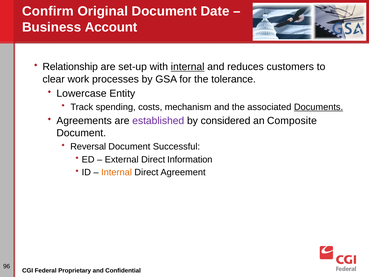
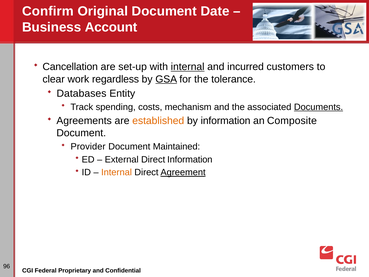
Relationship: Relationship -> Cancellation (70, 67)
reduces: reduces -> incurred (246, 67)
processes: processes -> regardless (116, 79)
GSA underline: none -> present (166, 79)
Lowercase: Lowercase -> Databases (82, 93)
established colour: purple -> orange (158, 121)
by considered: considered -> information (226, 121)
Reversal: Reversal -> Provider (88, 146)
Successful: Successful -> Maintained (176, 146)
Agreement underline: none -> present (183, 172)
